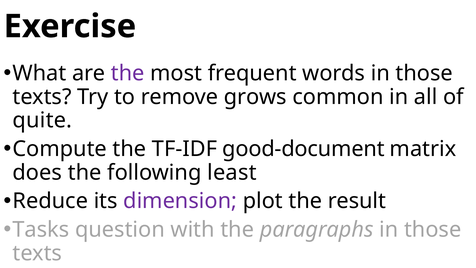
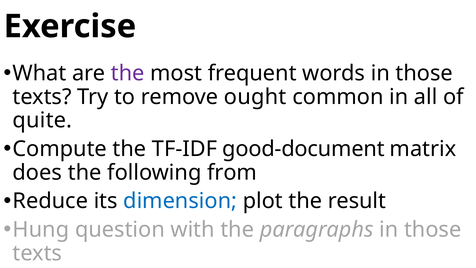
grows: grows -> ought (255, 97)
least: least -> from (232, 172)
dimension colour: purple -> blue (180, 201)
Tasks: Tasks -> Hung (41, 229)
